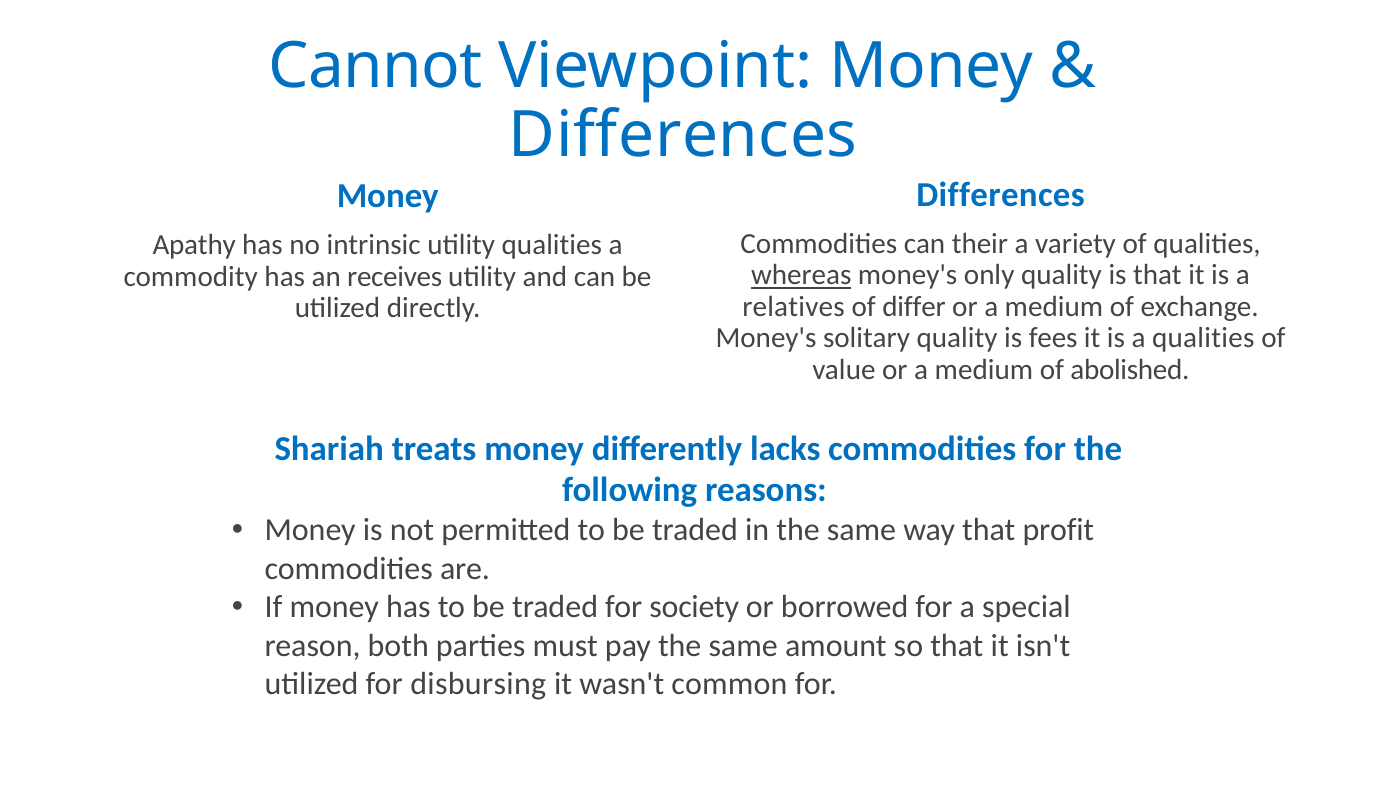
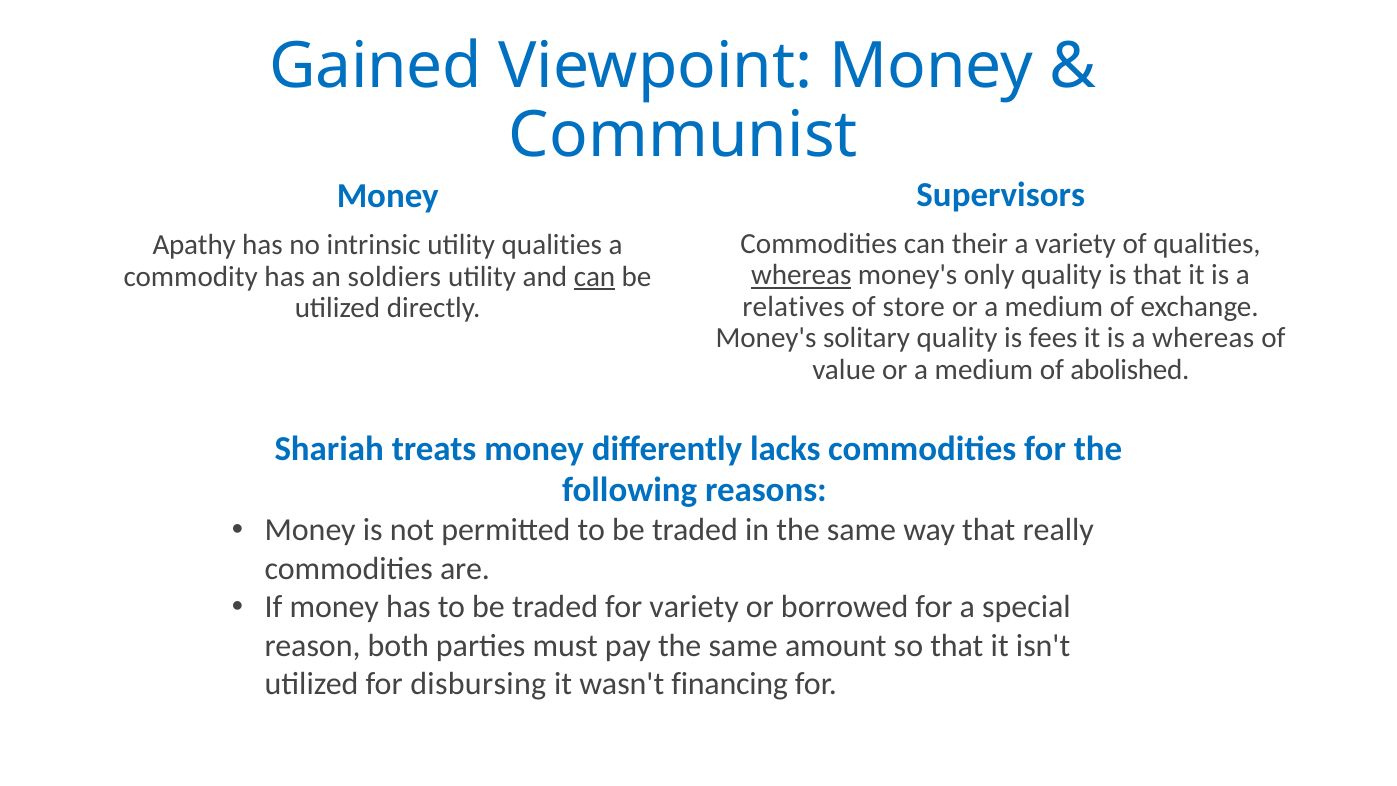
Cannot: Cannot -> Gained (376, 66)
Differences: Differences -> Communist (683, 135)
Differences: Differences -> Supervisors (1001, 194)
receives: receives -> soldiers (394, 277)
can underline: none -> present (594, 277)
differ: differ -> store (914, 307)
a qualities: qualities -> whereas (1203, 338)
profit: profit -> really (1058, 530)
for society: society -> variety (694, 607)
common: common -> financing (730, 684)
